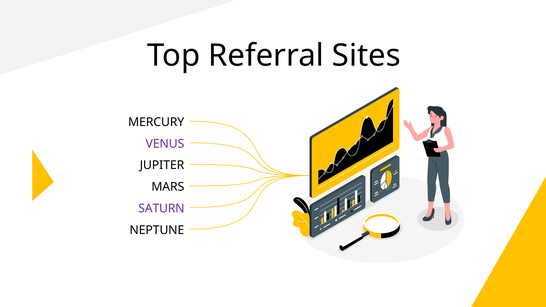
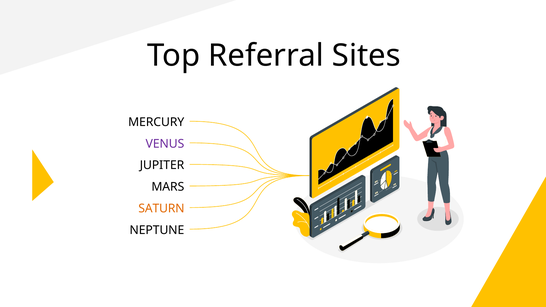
SATURN colour: purple -> orange (161, 209)
